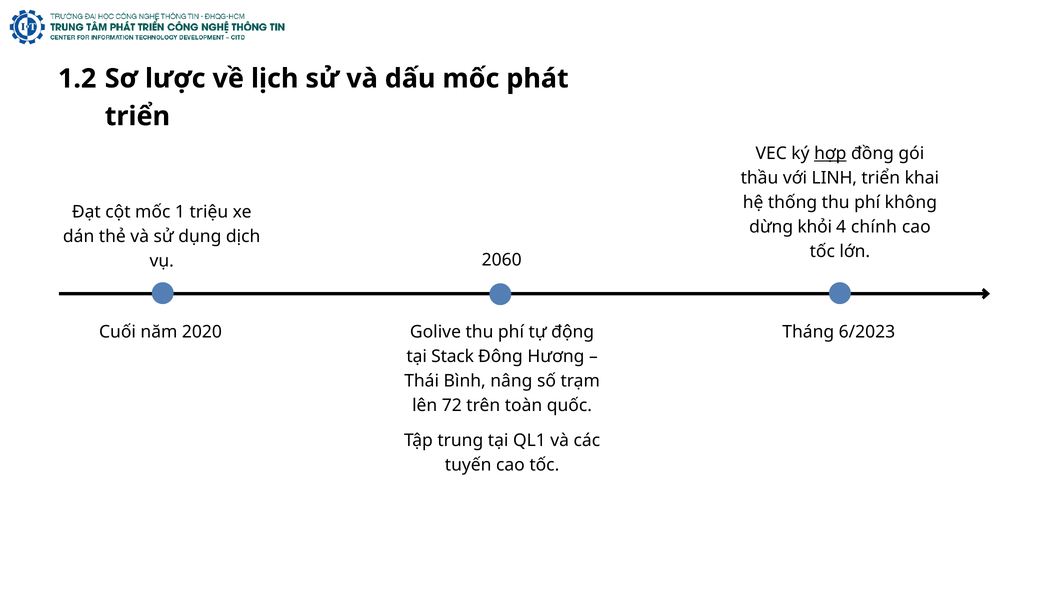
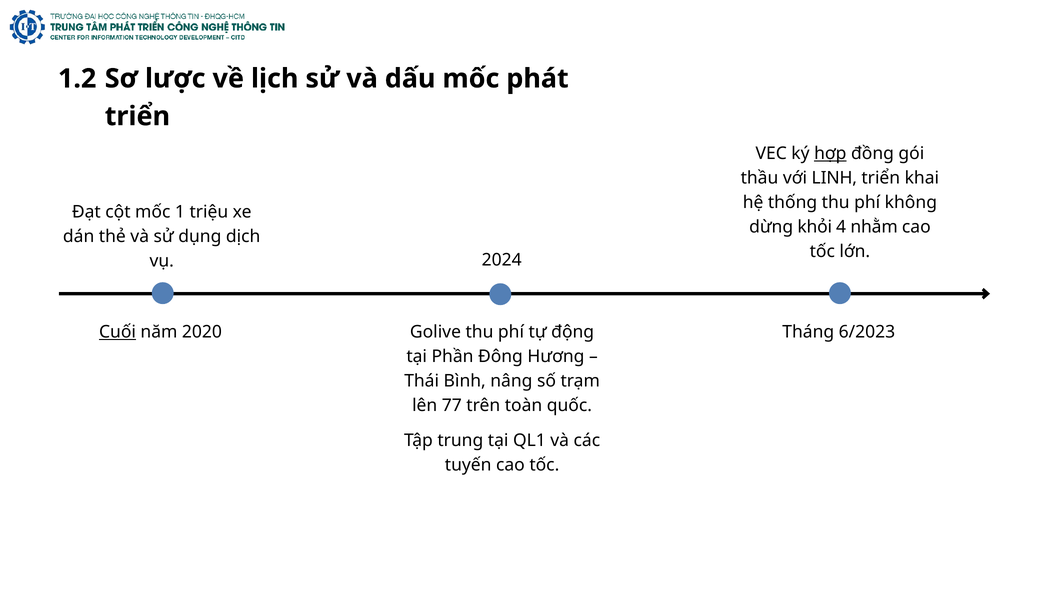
chính: chính -> nhằm (874, 227)
2060: 2060 -> 2024 (502, 260)
Cuối underline: none -> present (118, 332)
Stack: Stack -> Phần (453, 356)
72: 72 -> 77 (452, 405)
